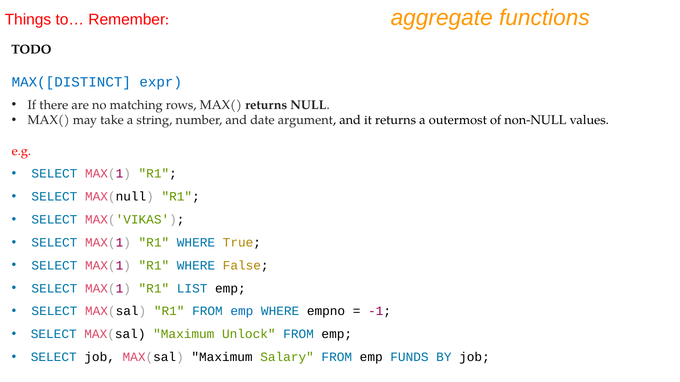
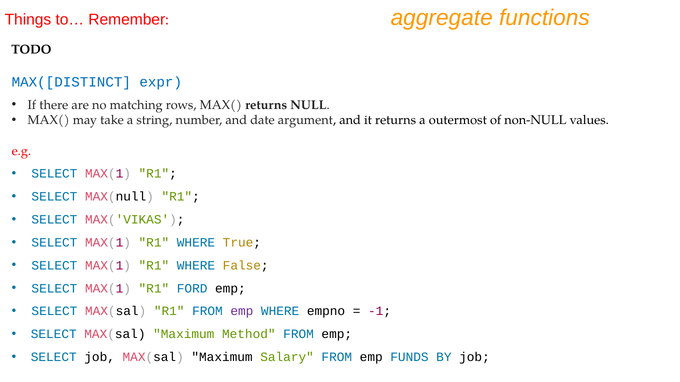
LIST: LIST -> FORD (192, 289)
emp colour: blue -> purple (242, 312)
Unlock: Unlock -> Method (249, 335)
